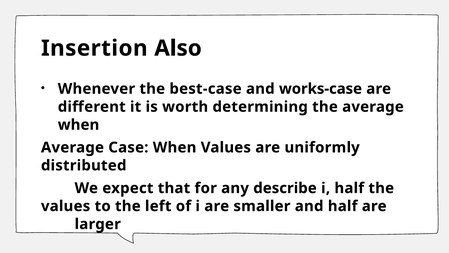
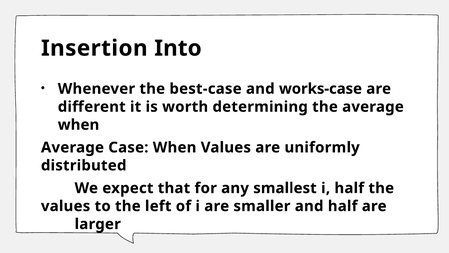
Also: Also -> Into (178, 48)
describe: describe -> smallest (285, 188)
